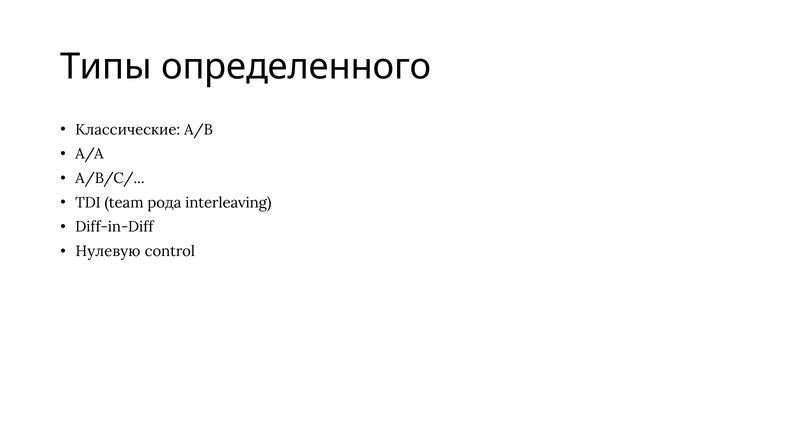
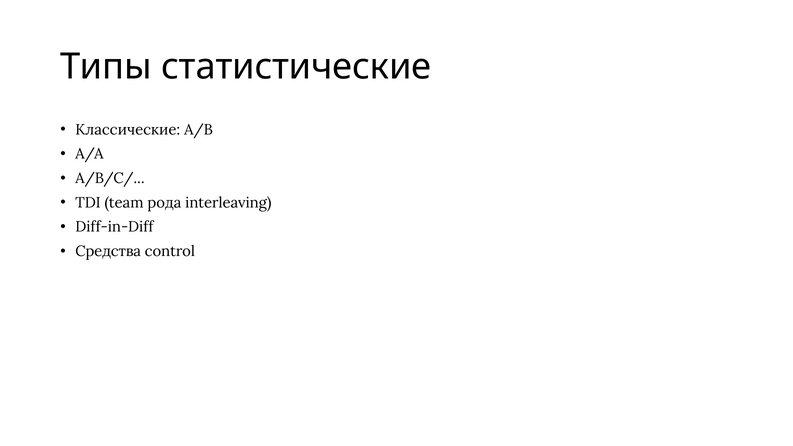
определенного: определенного -> статистические (296, 67)
Нулевую: Нулевую -> Средства (108, 251)
